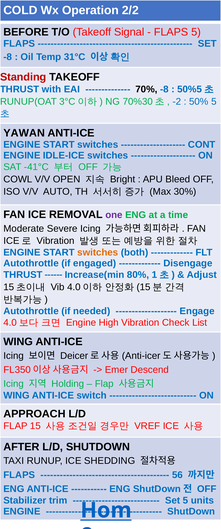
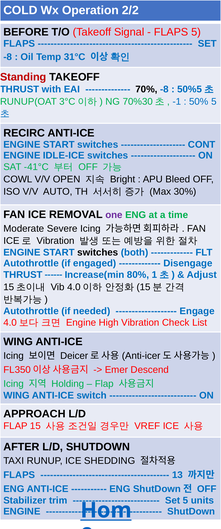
-2: -2 -> -1 (177, 101)
YAWAN: YAWAN -> RECIRC (24, 133)
switches colour: orange -> black (98, 252)
56: 56 -> 13 (177, 475)
